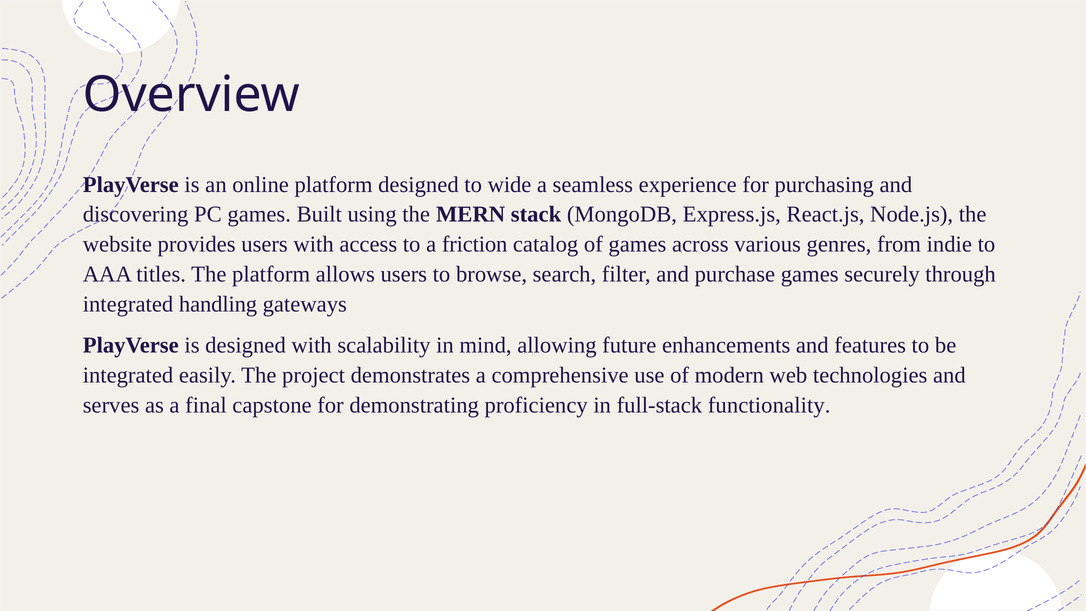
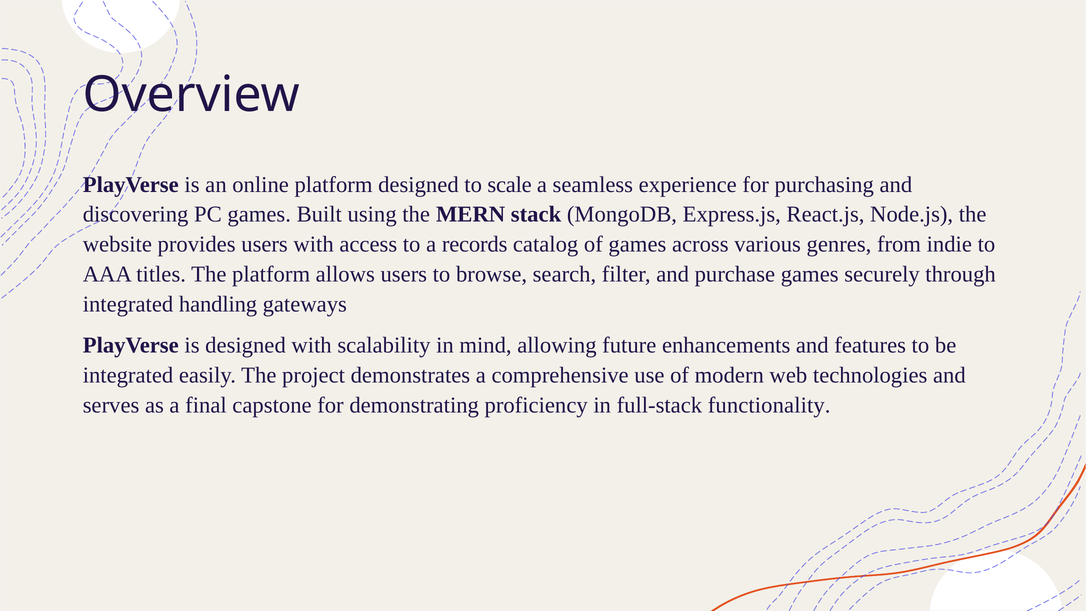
wide: wide -> scale (510, 185)
friction: friction -> records (475, 244)
